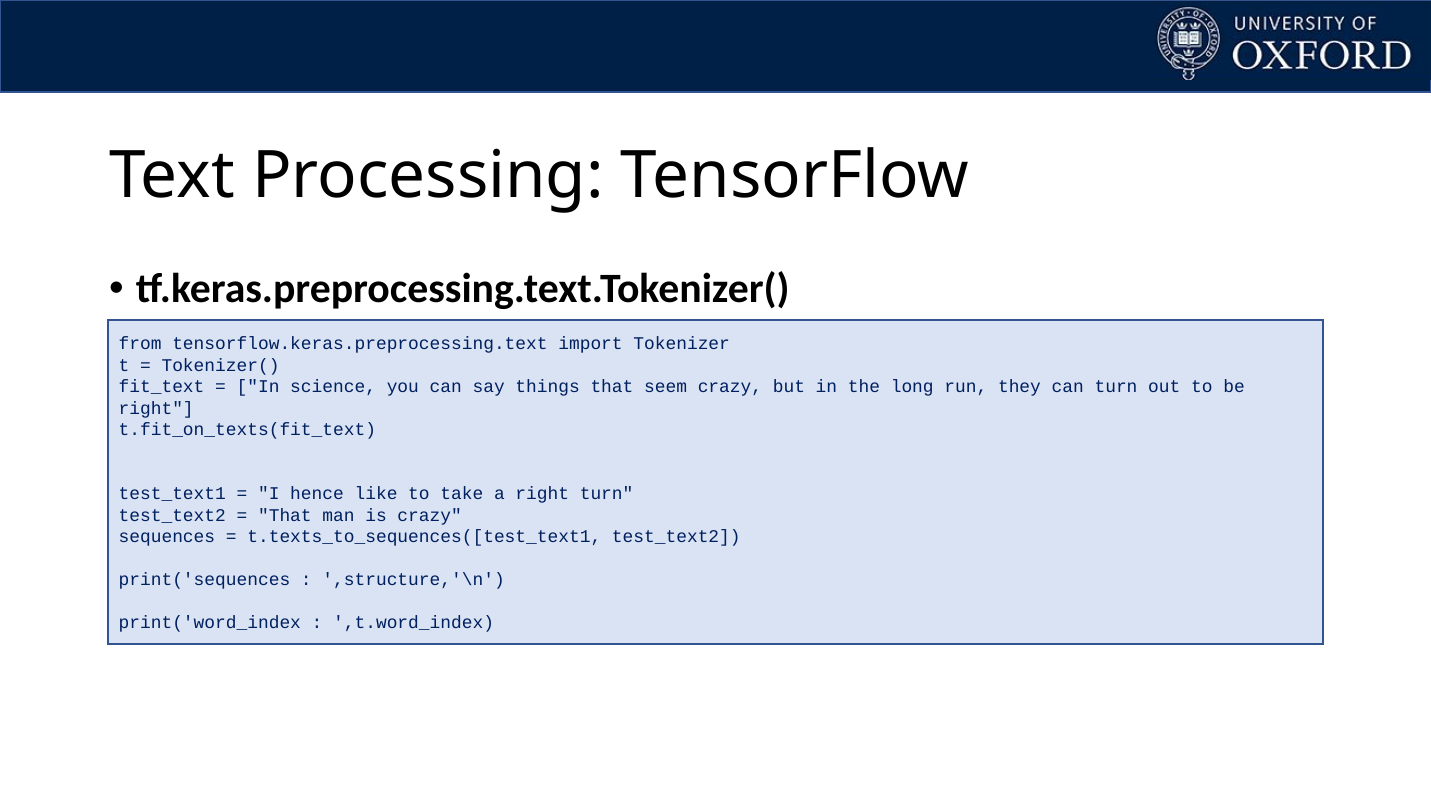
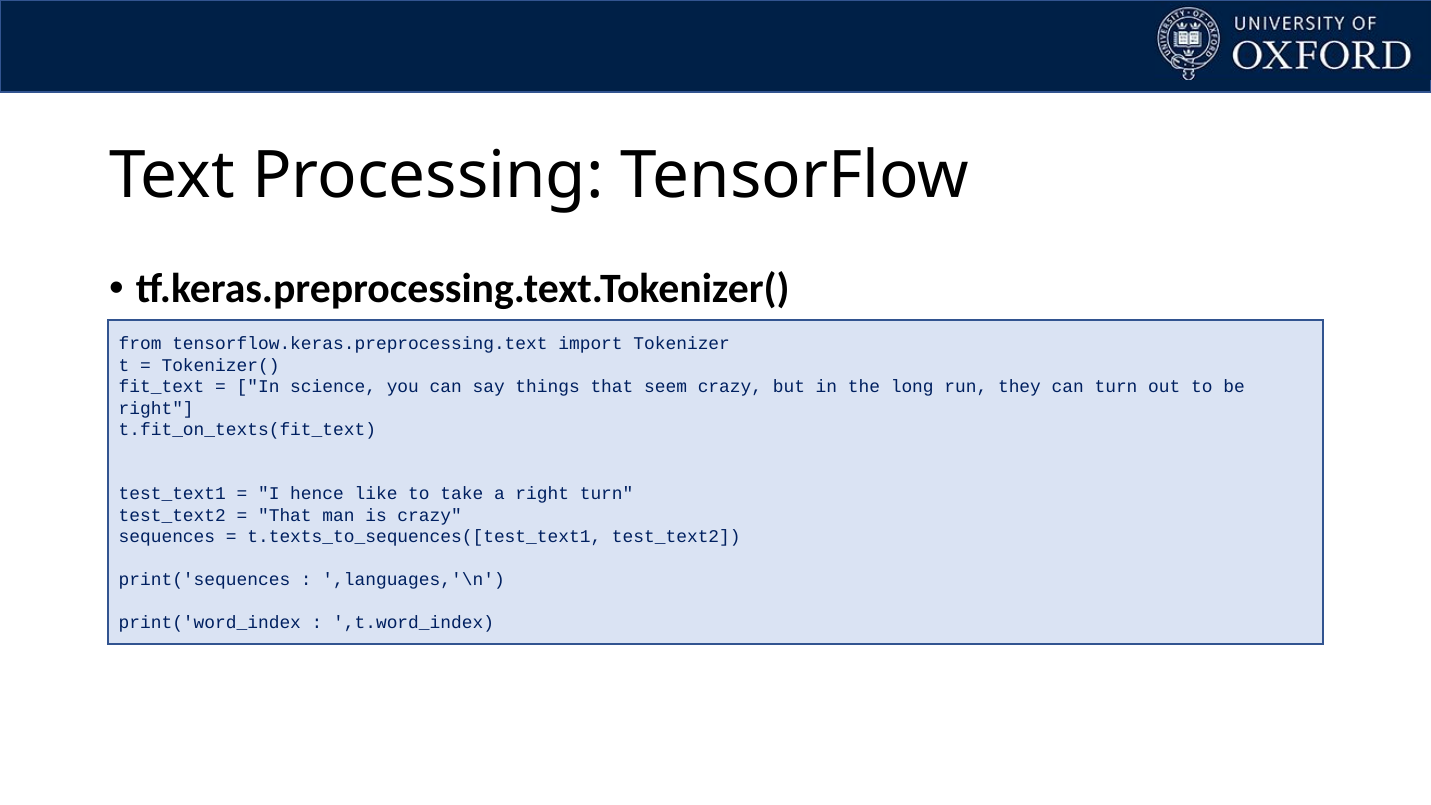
,structure,'\n: ,structure,'\n -> ,languages,'\n (414, 580)
